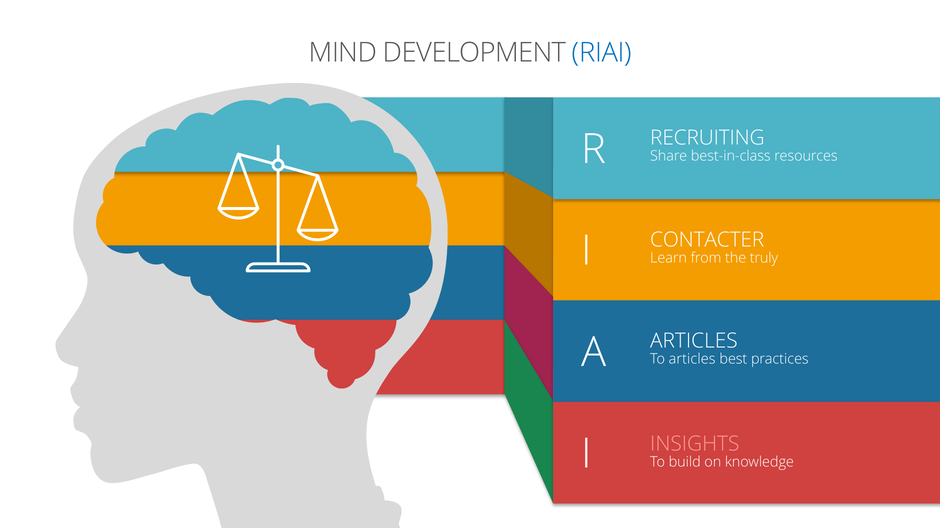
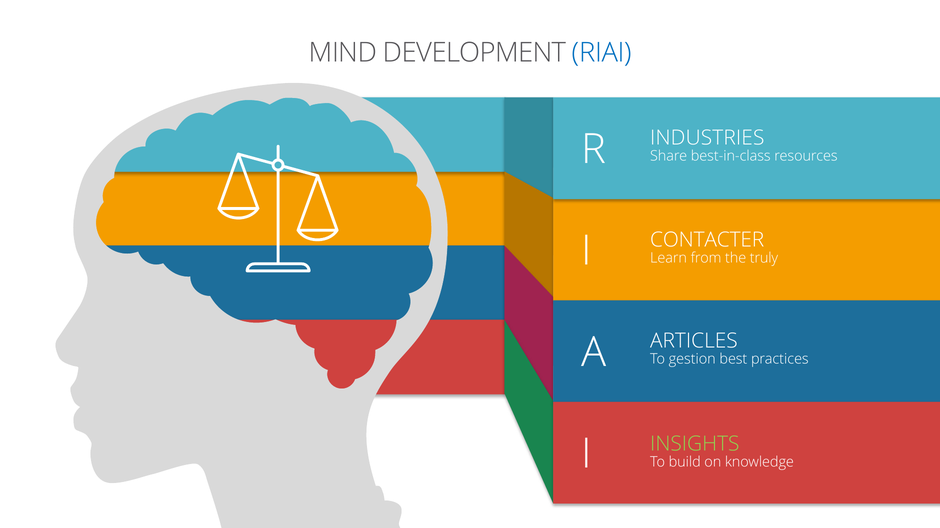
RECRUITING: RECRUITING -> INDUSTRIES (707, 138)
To articles: articles -> gestion (692, 359)
INSIGHTS colour: pink -> light green (695, 445)
